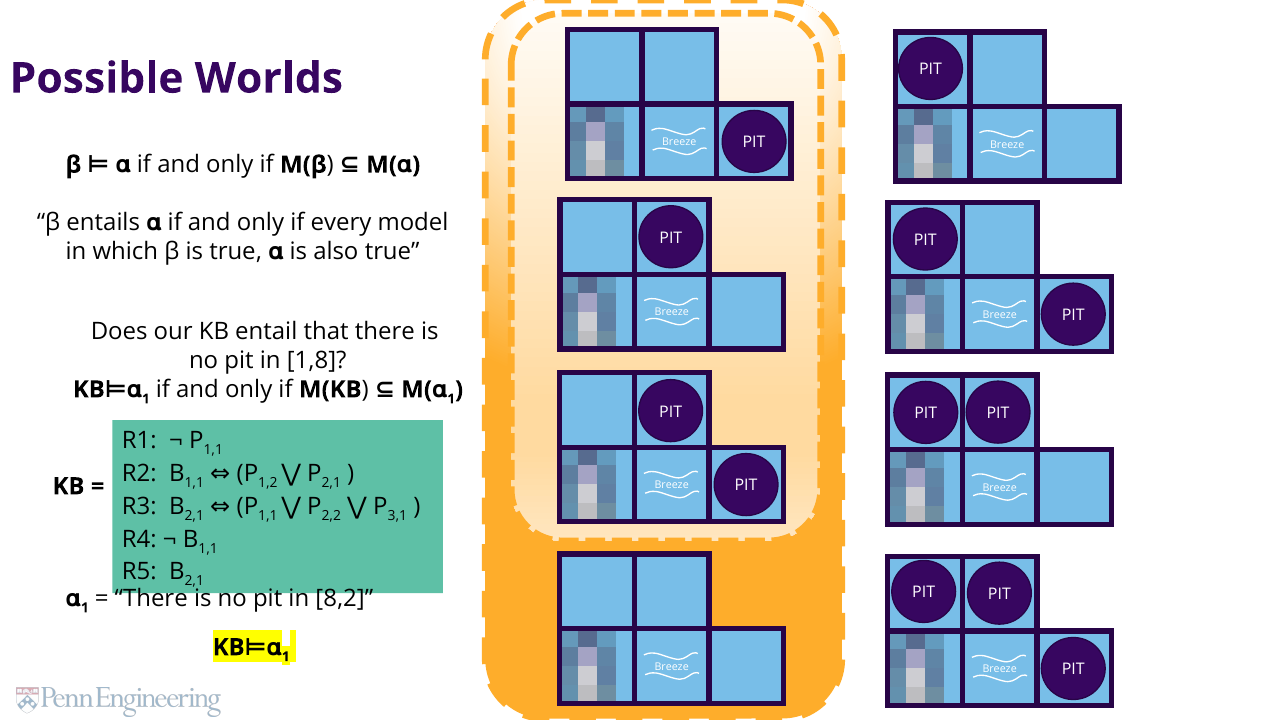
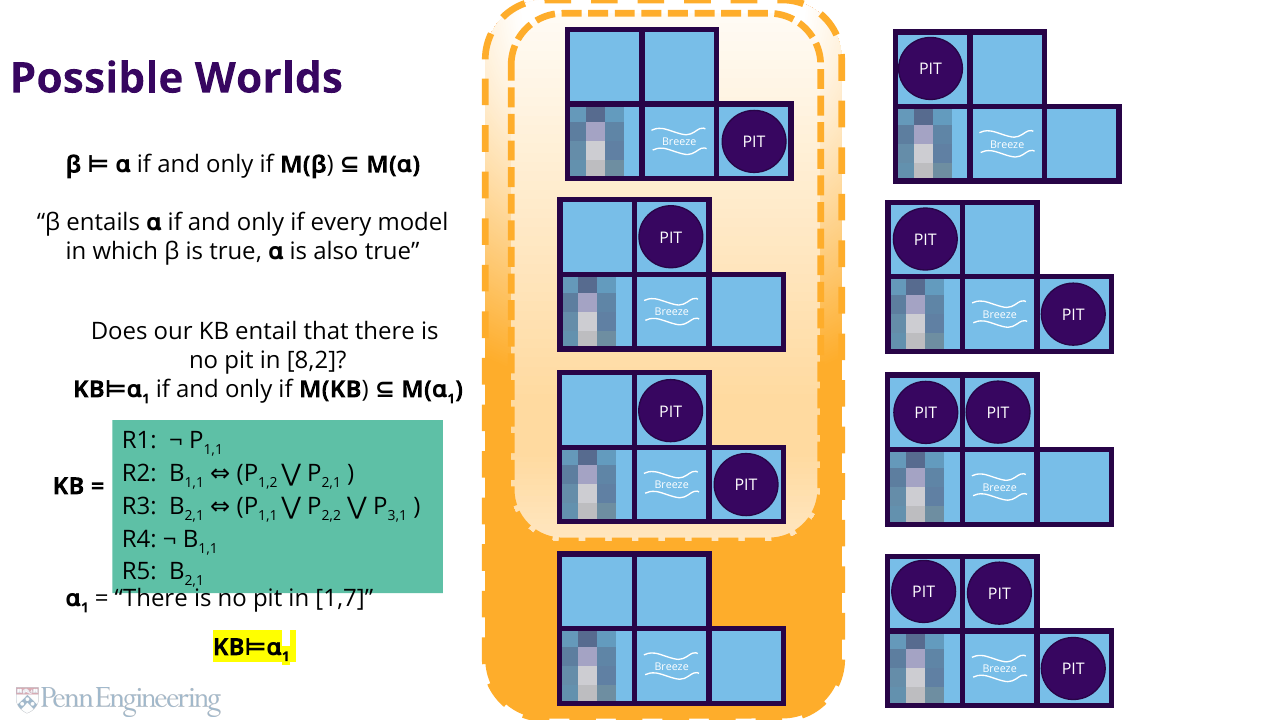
1,8: 1,8 -> 8,2 (317, 361)
8,2: 8,2 -> 1,7 (344, 598)
